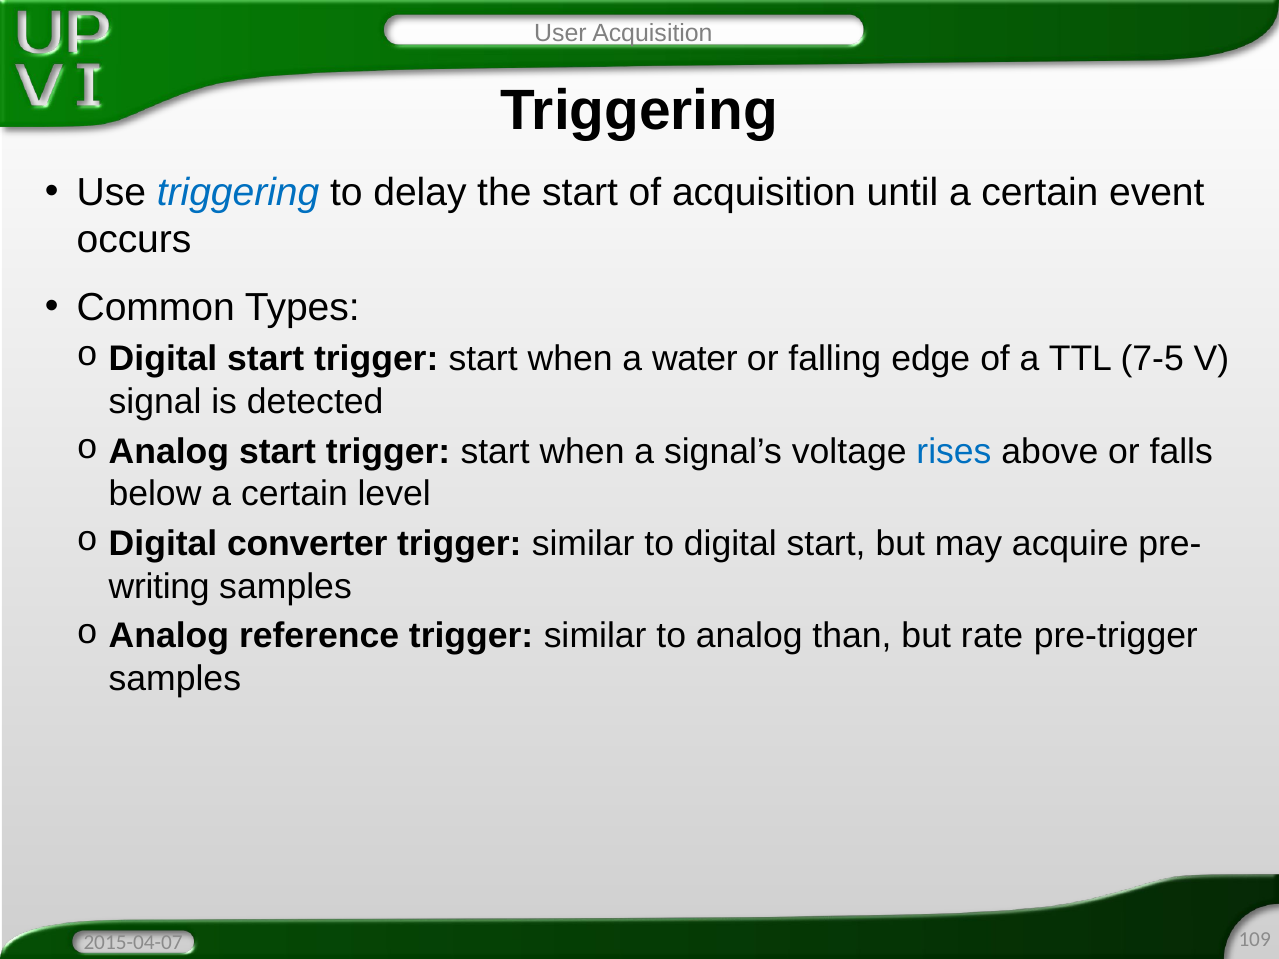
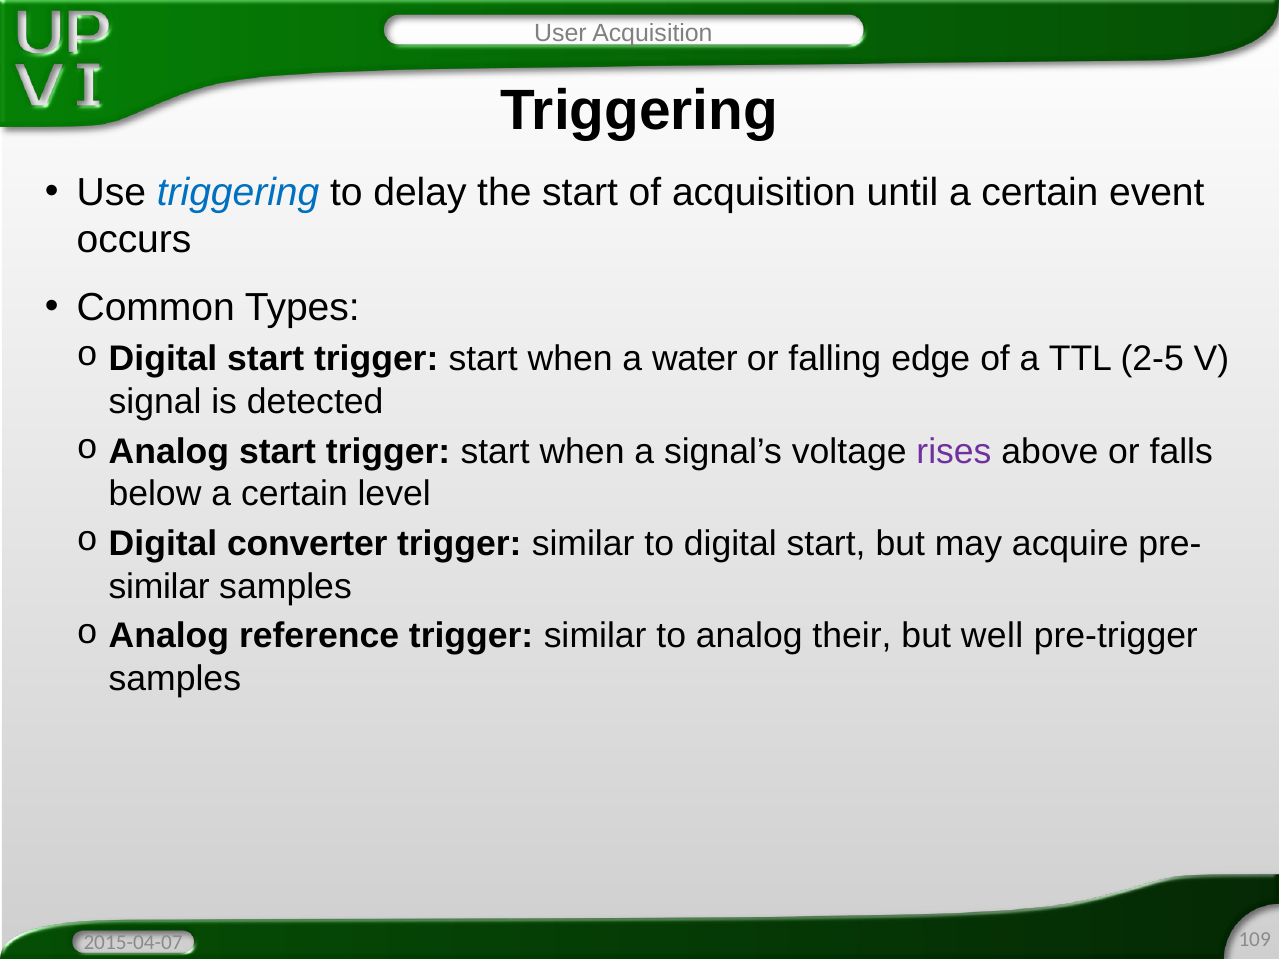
7-5: 7-5 -> 2-5 (1152, 359)
rises colour: blue -> purple (954, 452)
writing: writing -> similar (159, 587)
than: than -> their (852, 636)
rate: rate -> well (992, 636)
